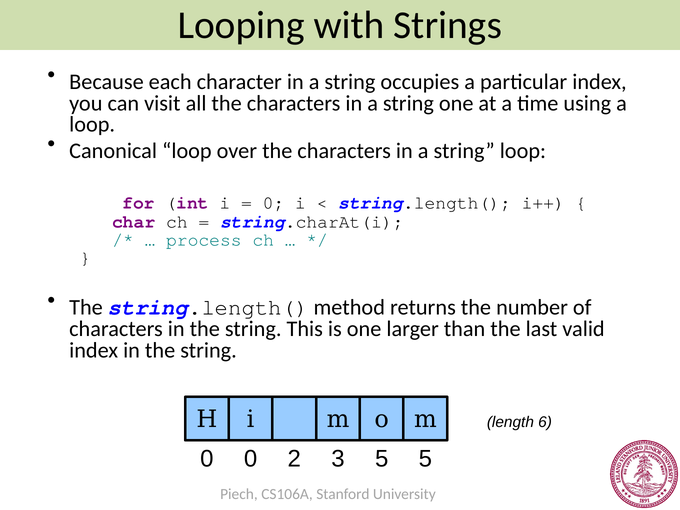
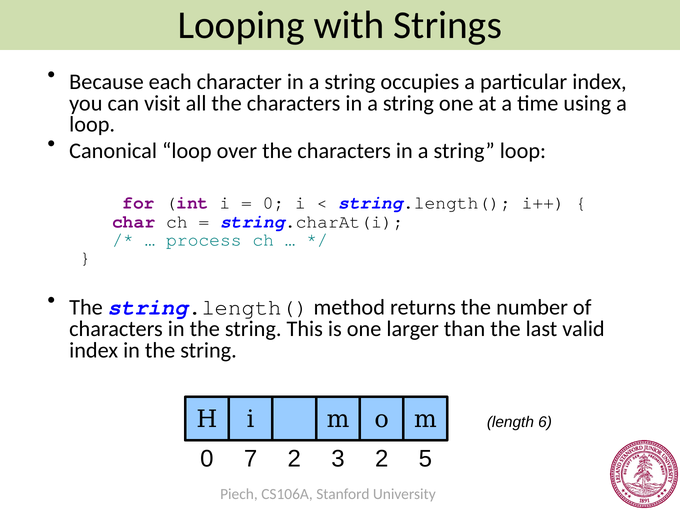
0 0: 0 -> 7 (251, 459)
3 5: 5 -> 2 (382, 459)
